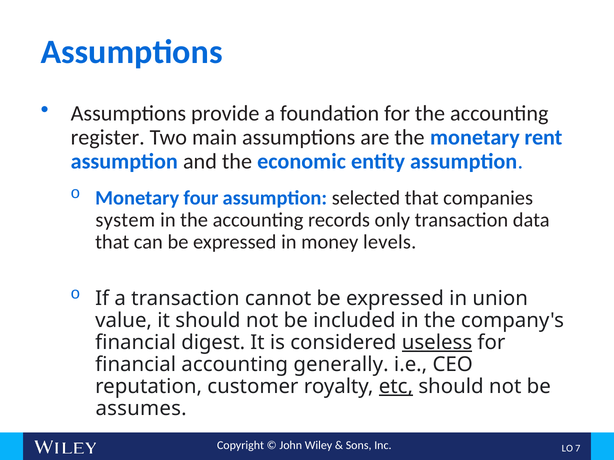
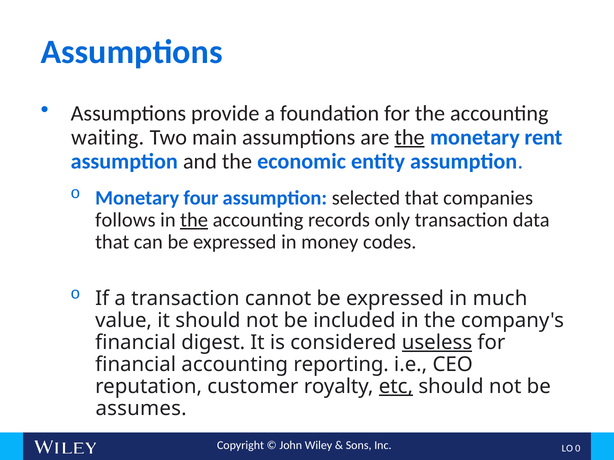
register: register -> waiting (108, 137)
the underline: none -> present (410, 137)
system: system -> follows (125, 220)
the underline: none -> present (194, 220)
levels: levels -> codes (390, 242)
union: union -> much (500, 299)
generally: generally -> reporting (341, 365)
7: 7 -> 0 (578, 449)
